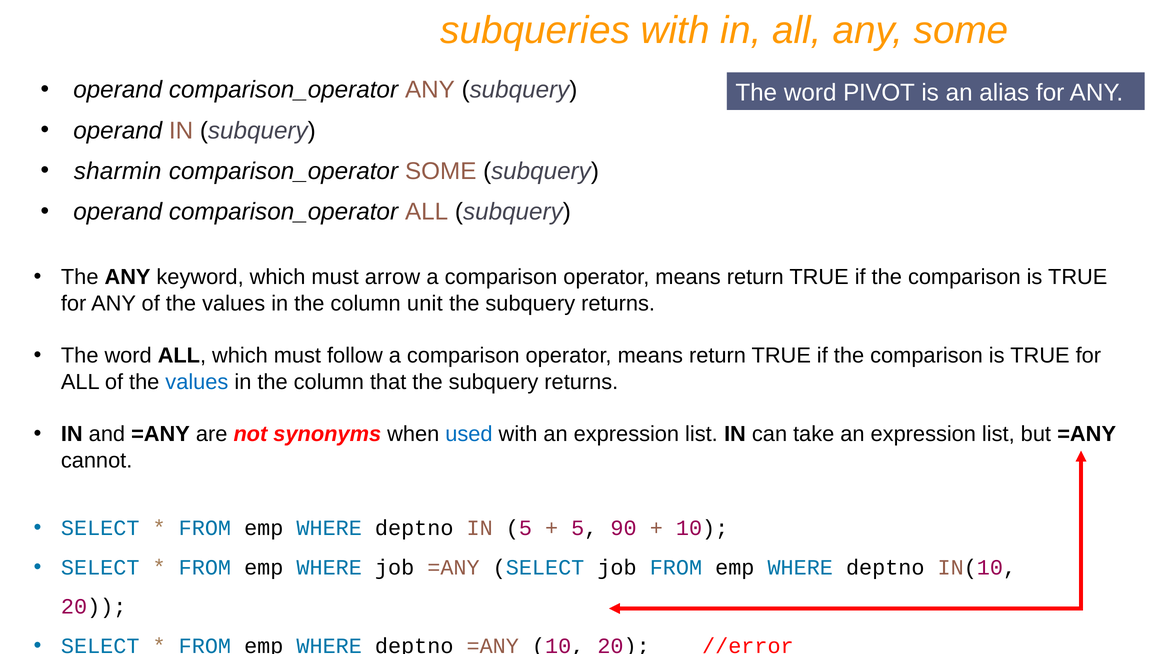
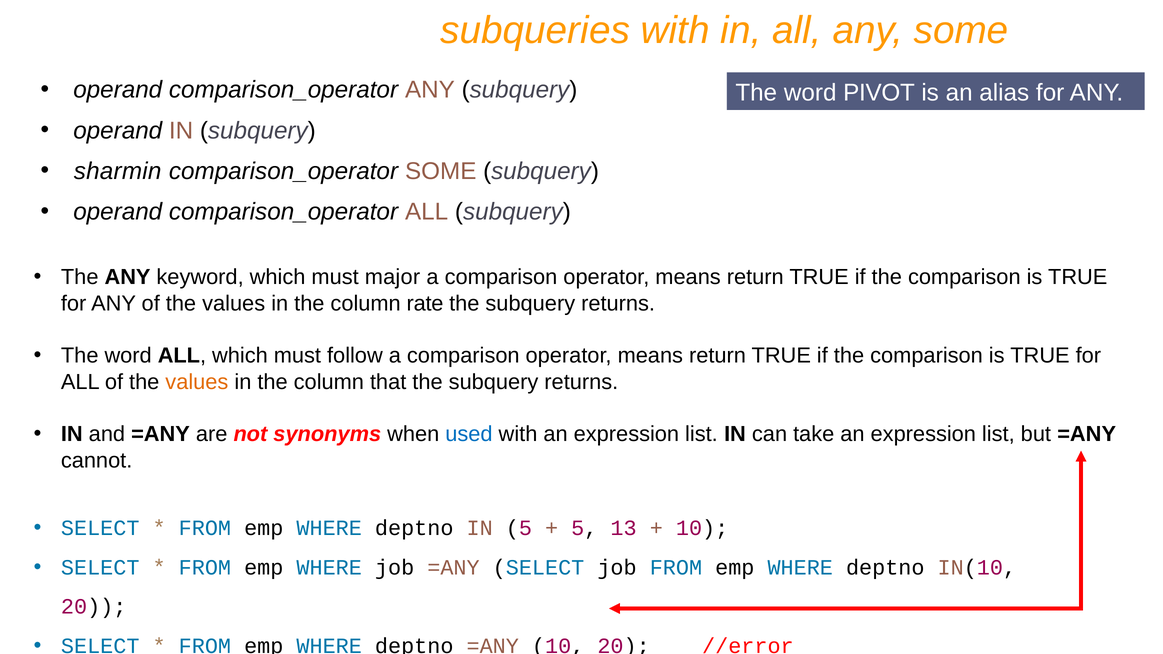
arrow: arrow -> major (392, 277)
unit: unit -> rate (425, 303)
values colour: blue -> orange (197, 382)
90: 90 -> 13 (624, 528)
